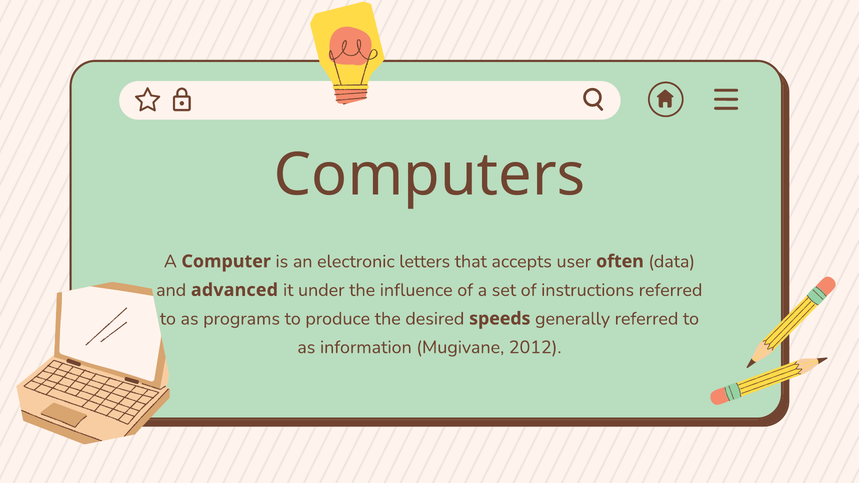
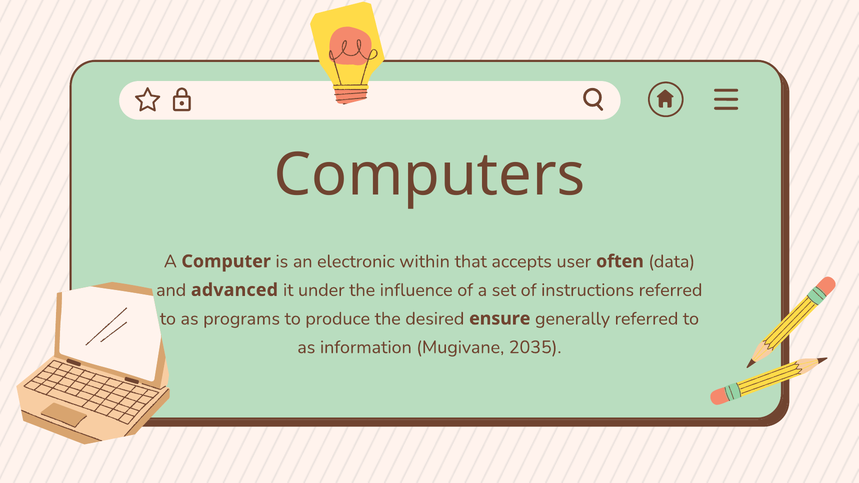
letters: letters -> within (425, 262)
speeds: speeds -> ensure (500, 319)
2012: 2012 -> 2035 (535, 347)
